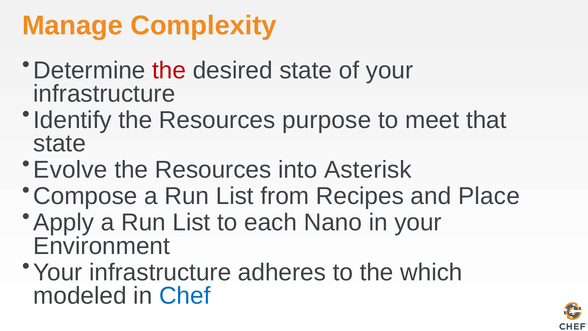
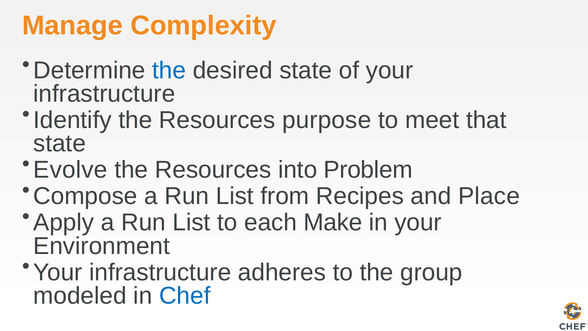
the colour: red -> blue (169, 70)
Asterisk: Asterisk -> Problem (368, 170)
Nano: Nano -> Make (333, 222)
which: which -> group (431, 272)
